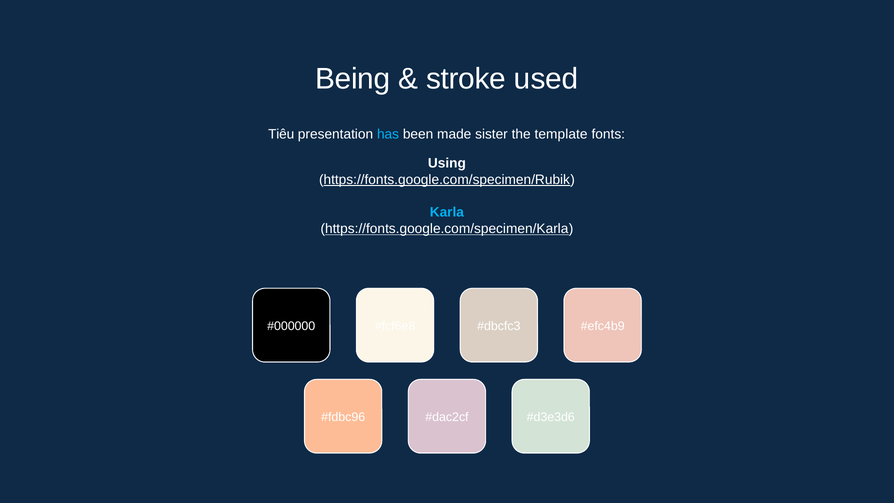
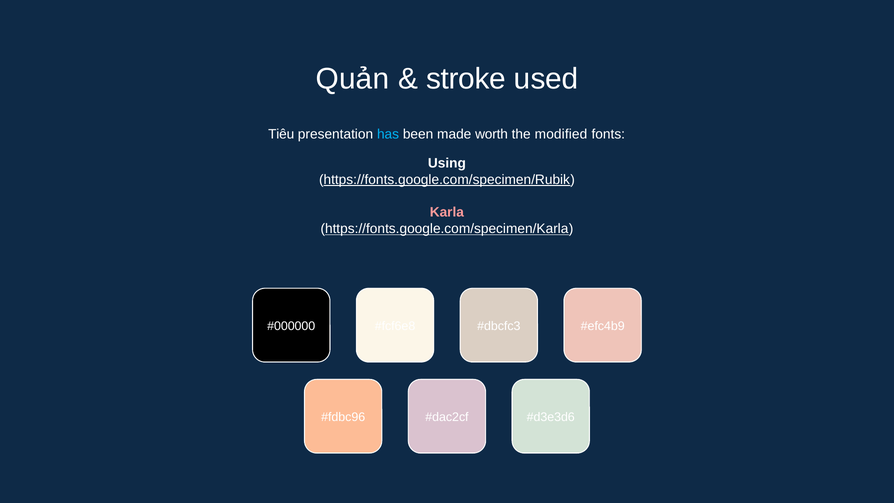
Being: Being -> Quản (352, 79)
sister: sister -> worth (492, 134)
template: template -> modified (561, 134)
Karla colour: light blue -> pink (447, 212)
